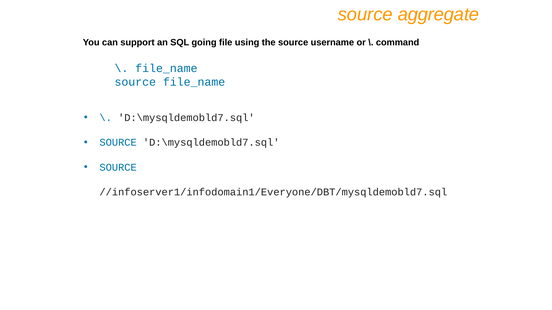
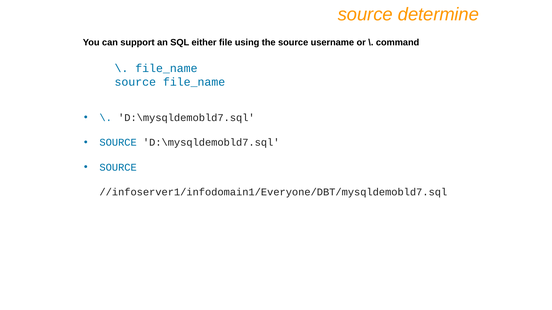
aggregate: aggregate -> determine (438, 14)
going: going -> either (204, 43)
